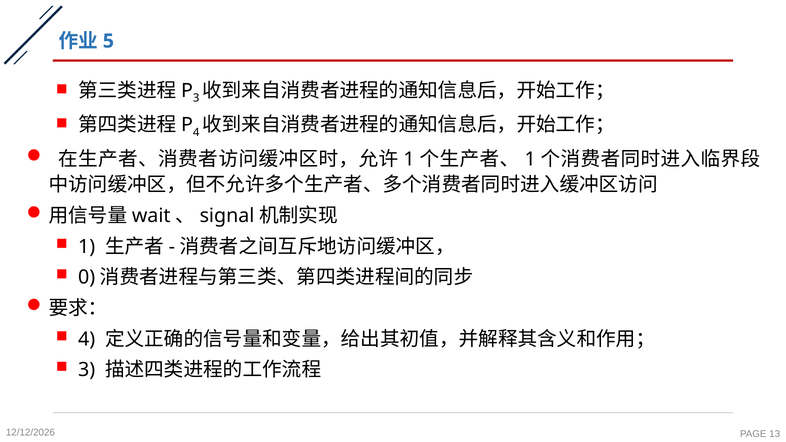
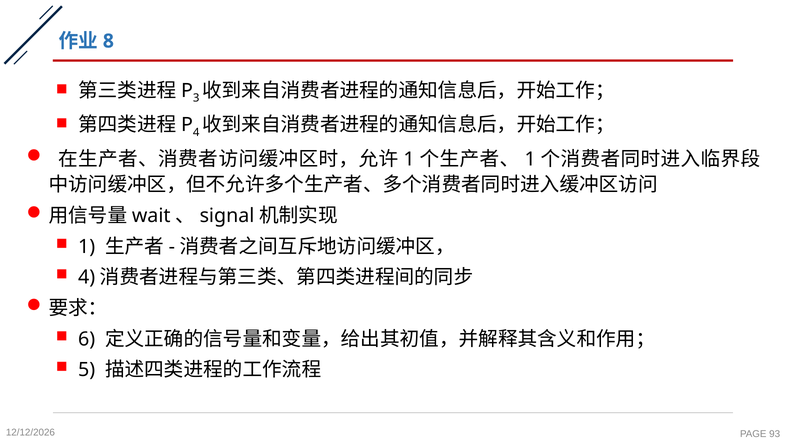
5: 5 -> 8 (108, 41)
0: 0 -> 4 (87, 278)
4: 4 -> 6 (87, 339)
3: 3 -> 5 (87, 370)
13: 13 -> 93 (775, 434)
